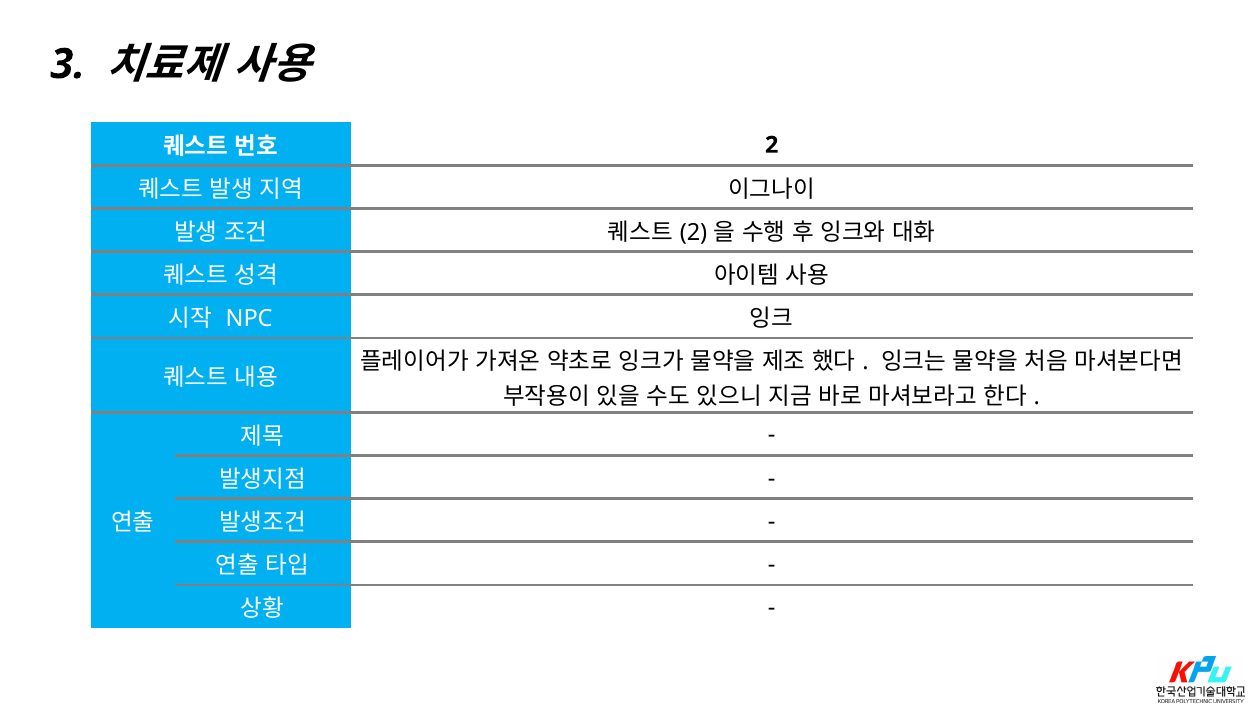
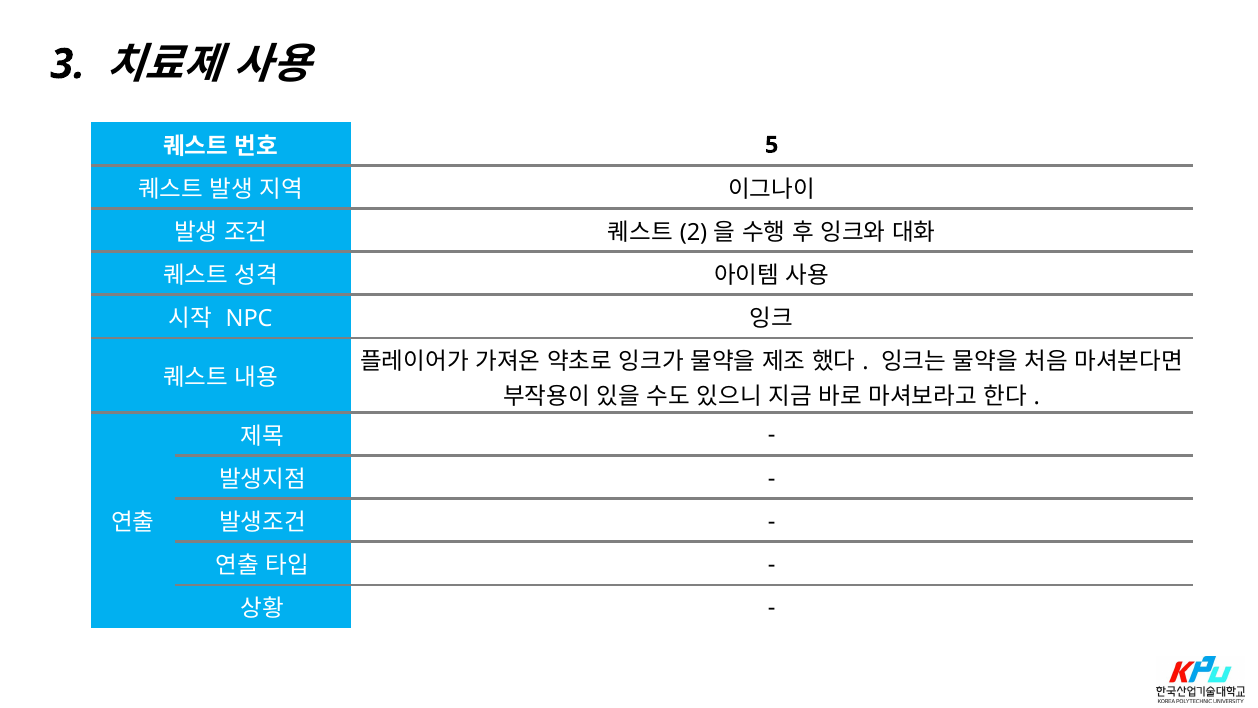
2: 2 -> 5 (772, 145)
